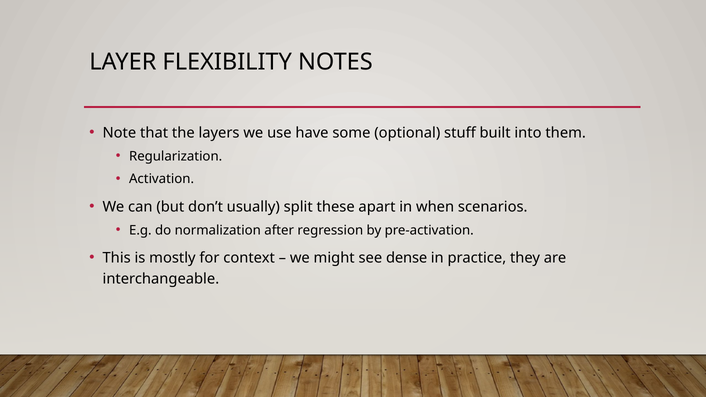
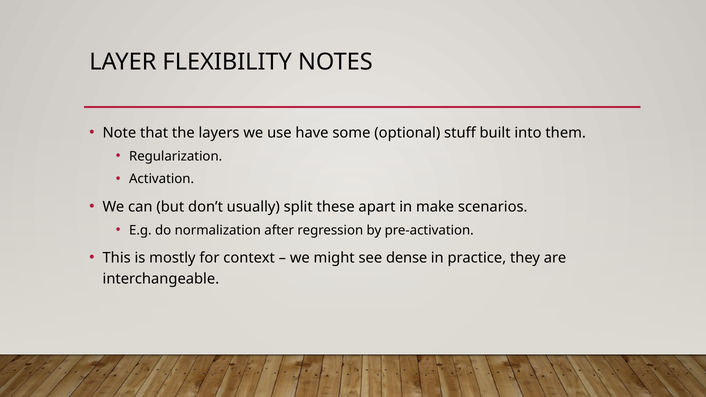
when: when -> make (435, 207)
